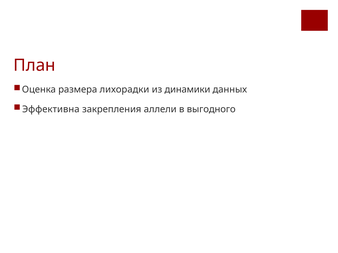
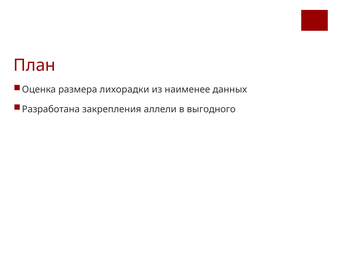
динамики: динамики -> наименее (187, 90)
Эффективна: Эффективна -> Разработана (51, 109)
